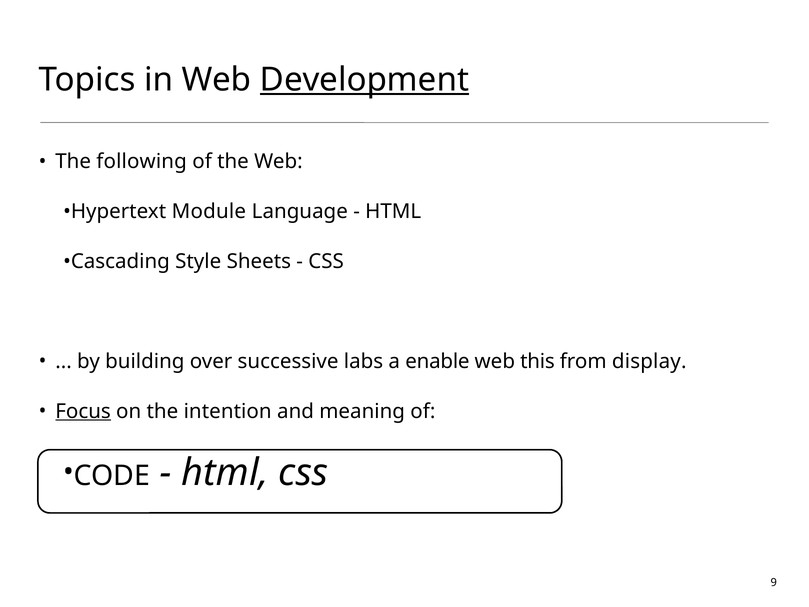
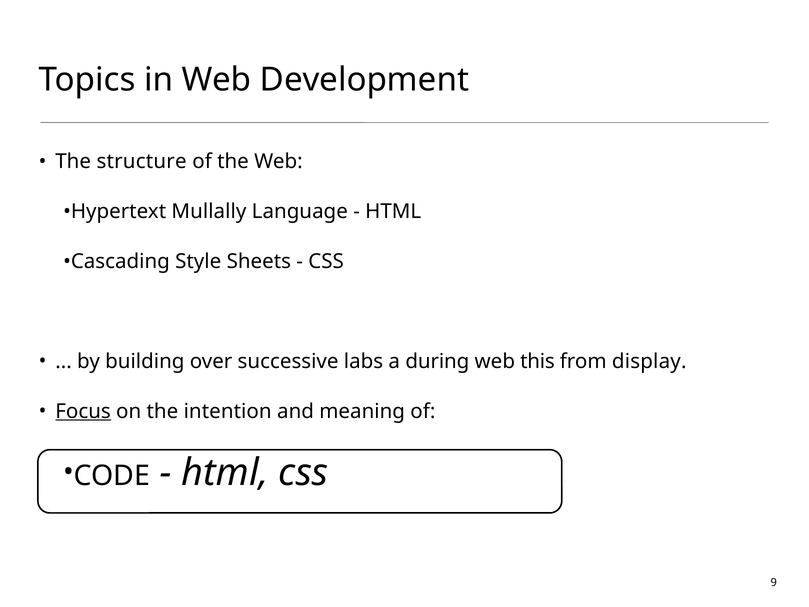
Development underline: present -> none (364, 80)
following: following -> structure (142, 161)
Module: Module -> Mullally (209, 211)
enable: enable -> during (437, 361)
